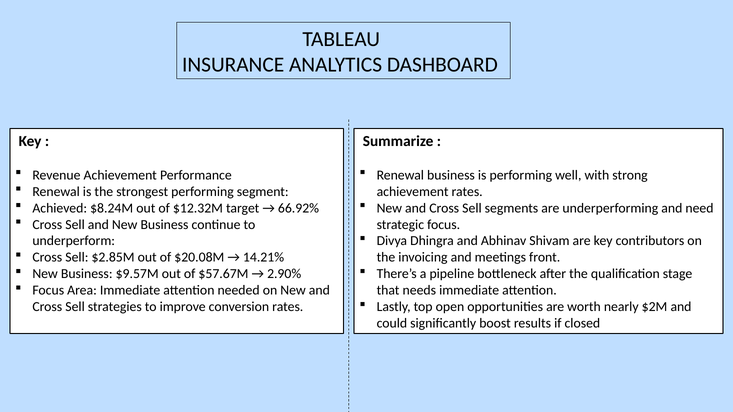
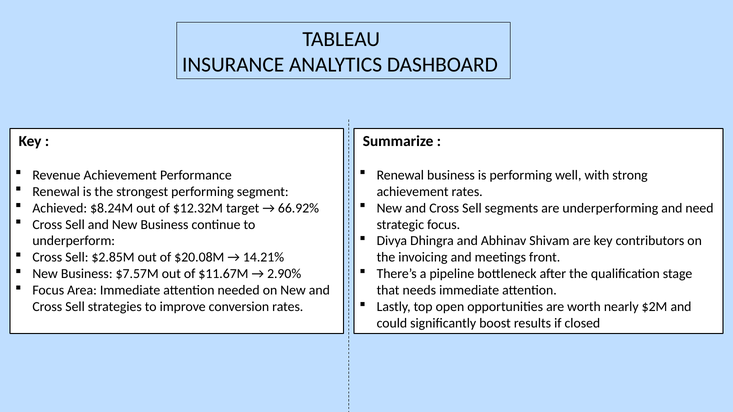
$9.57M: $9.57M -> $7.57M (137, 274)
$57.67M: $57.67M -> $11.67M (223, 274)
